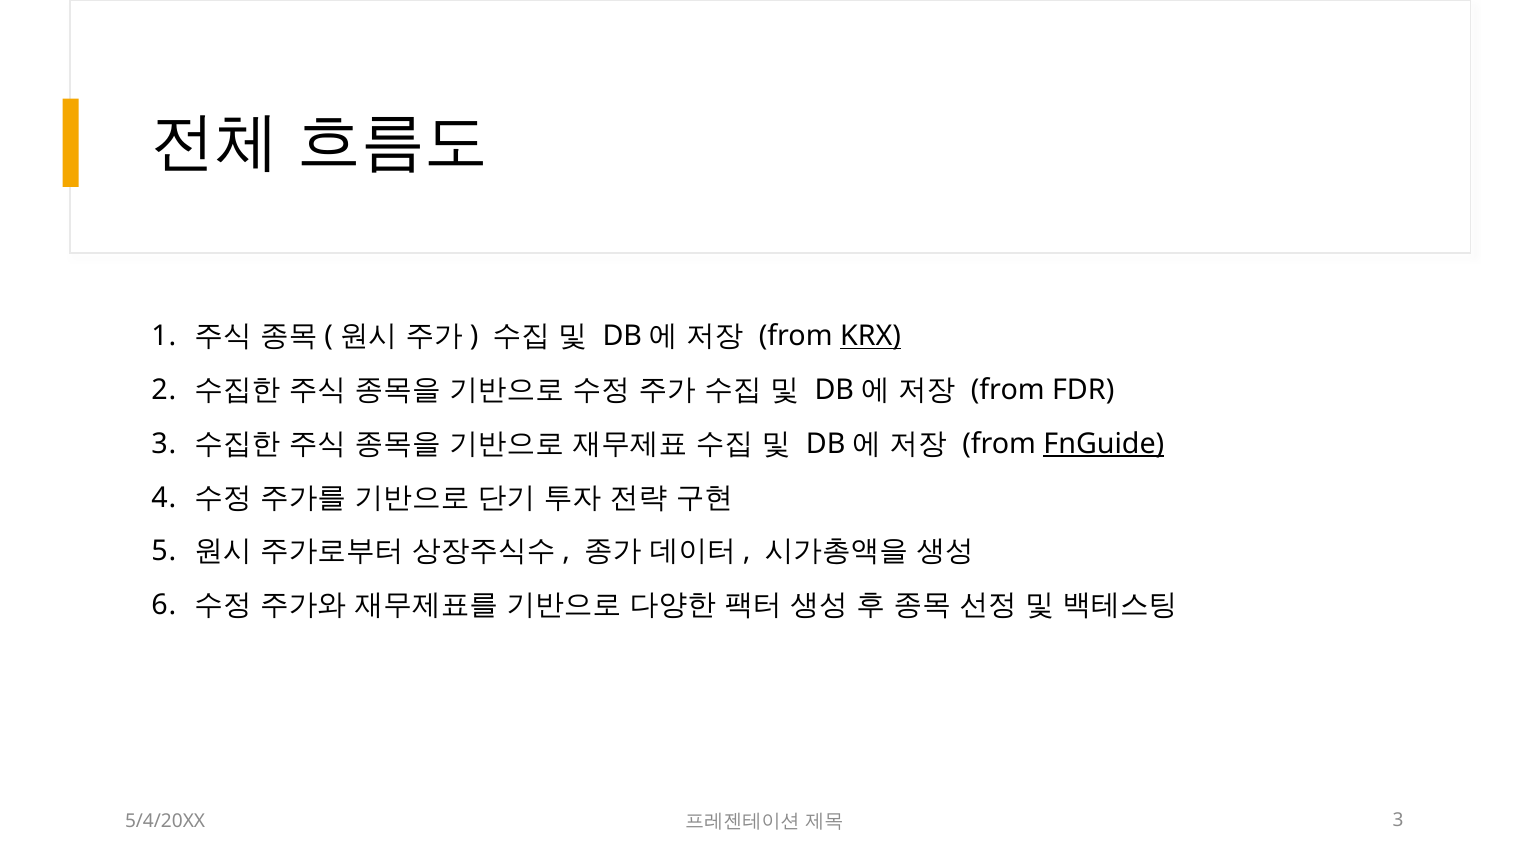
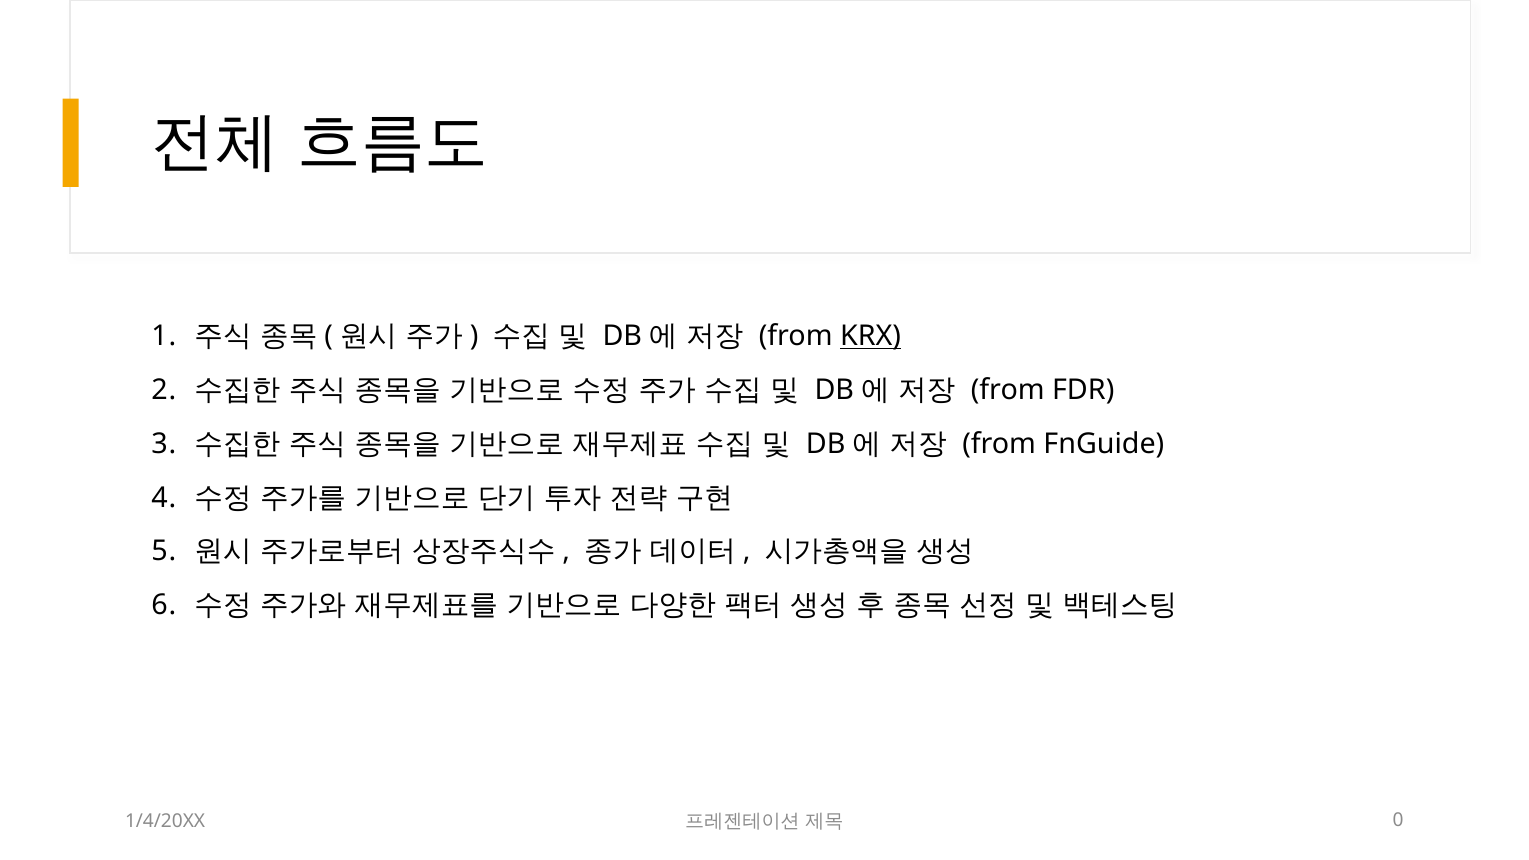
FnGuide underline: present -> none (1104, 444)
5/4/20XX: 5/4/20XX -> 1/4/20XX (165, 821)
3: 3 -> 0 (1398, 820)
